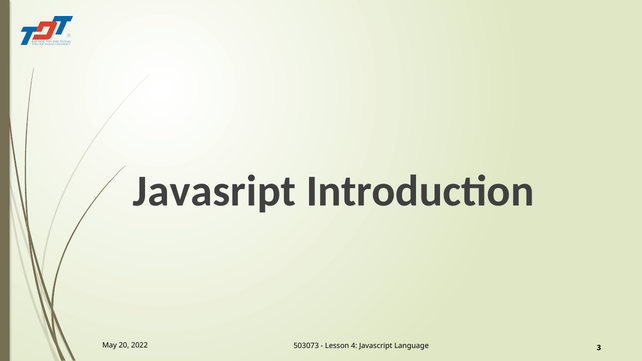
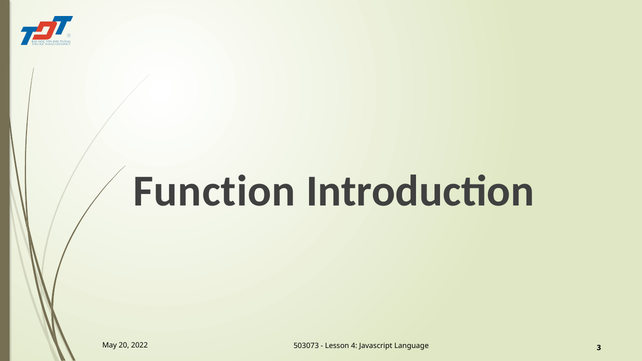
Javasript: Javasript -> Function (214, 191)
